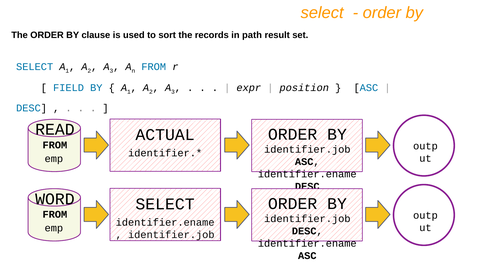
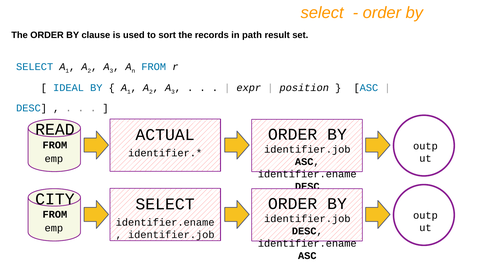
FIELD: FIELD -> IDEAL (69, 88)
WORD: WORD -> CITY (55, 199)
